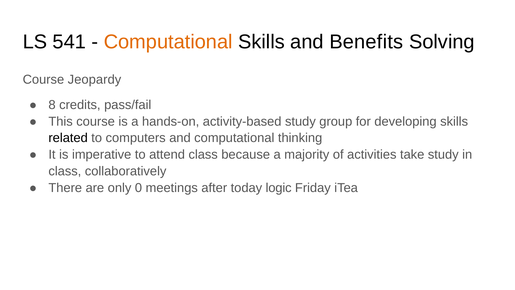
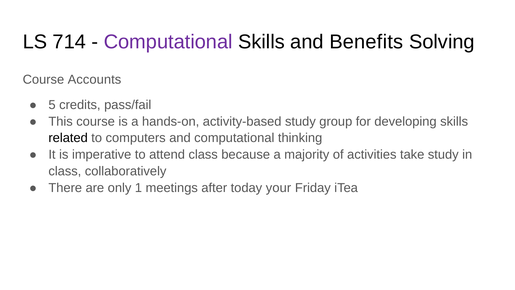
541: 541 -> 714 (69, 42)
Computational colour: orange -> purple (168, 42)
Jeopardy: Jeopardy -> Accounts (94, 80)
8: 8 -> 5 (52, 105)
0: 0 -> 1 (138, 188)
logic: logic -> your (278, 188)
